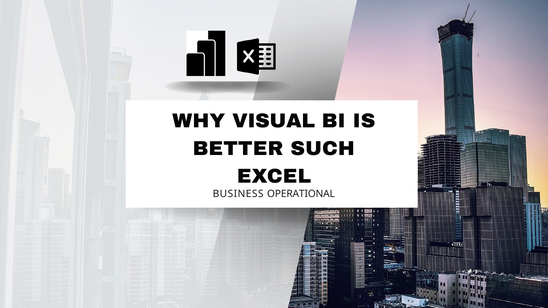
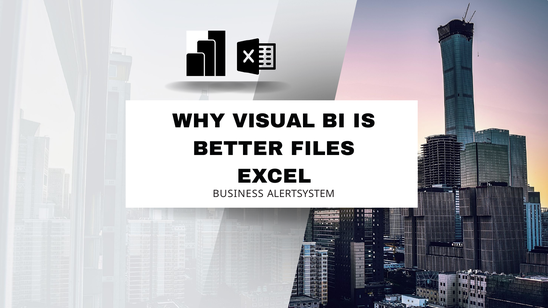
SUCH: SUCH -> FILES (323, 149)
OPERATIONAL: OPERATIONAL -> ALERTSYSTEM (301, 194)
